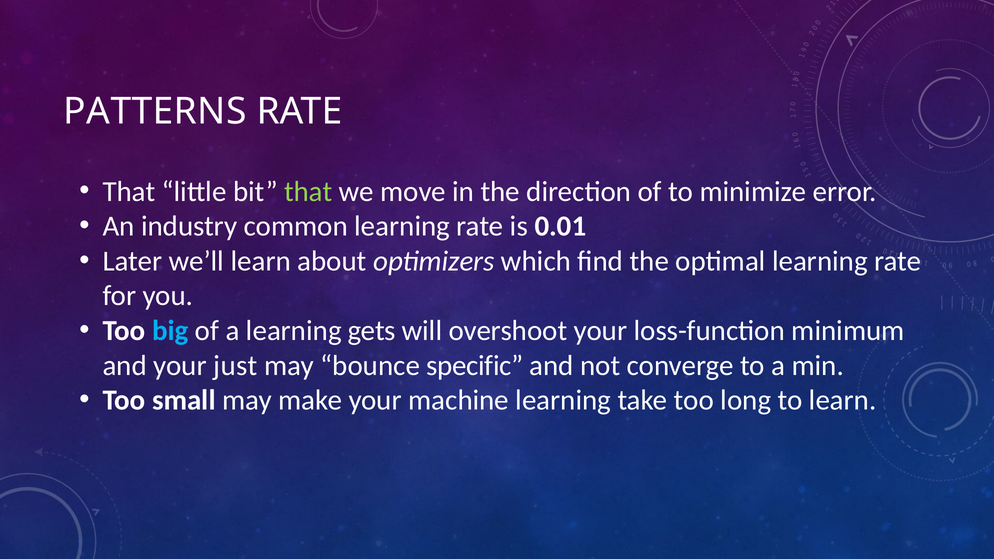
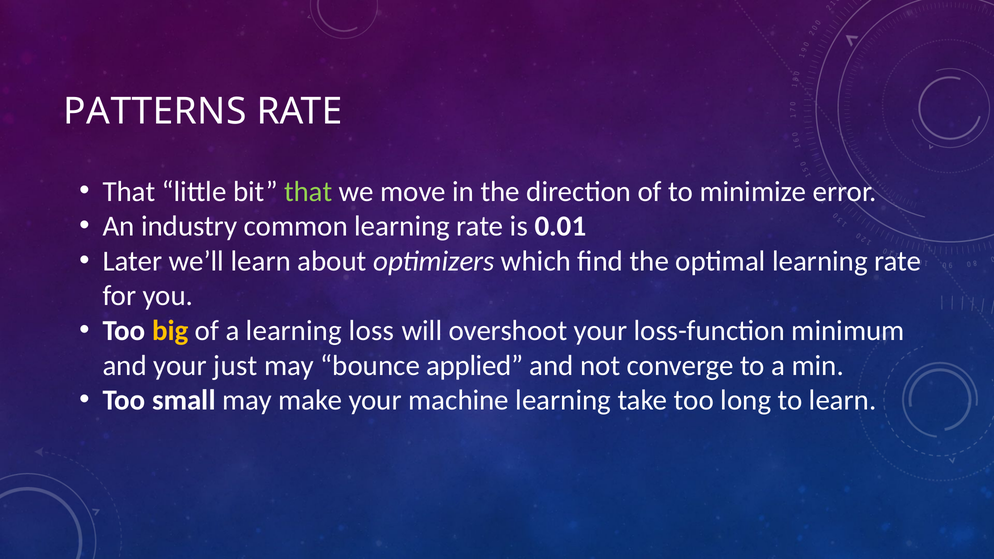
big colour: light blue -> yellow (170, 331)
gets: gets -> loss (371, 331)
specific: specific -> applied (475, 366)
